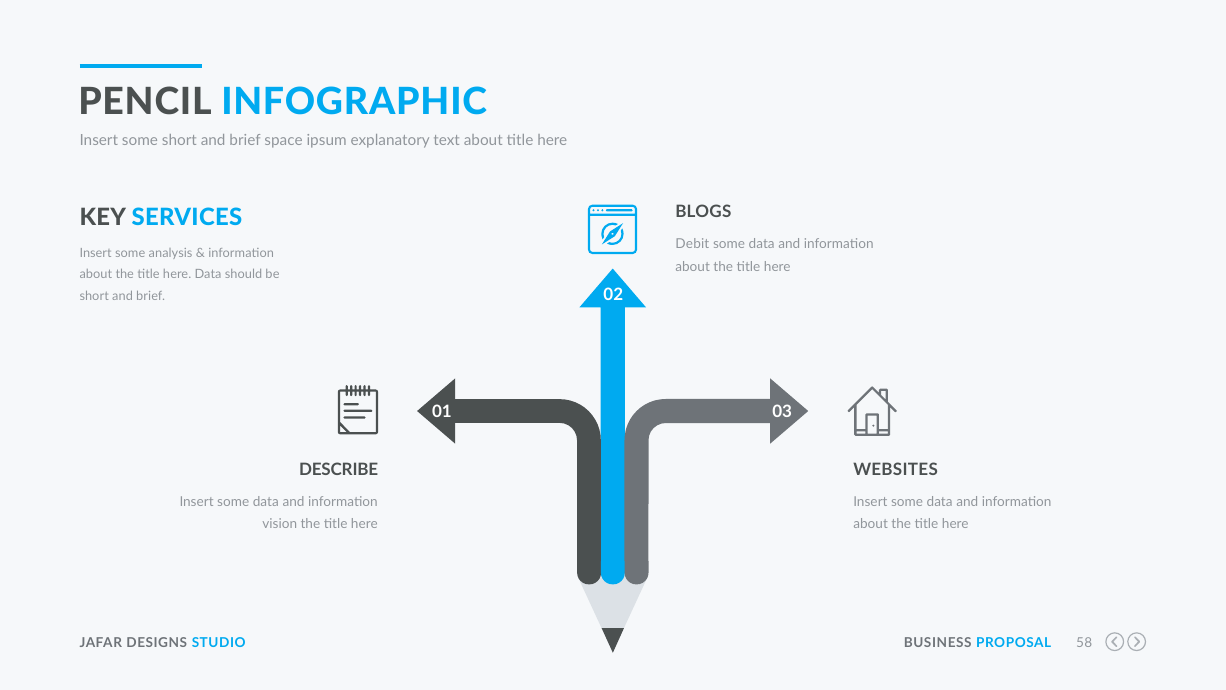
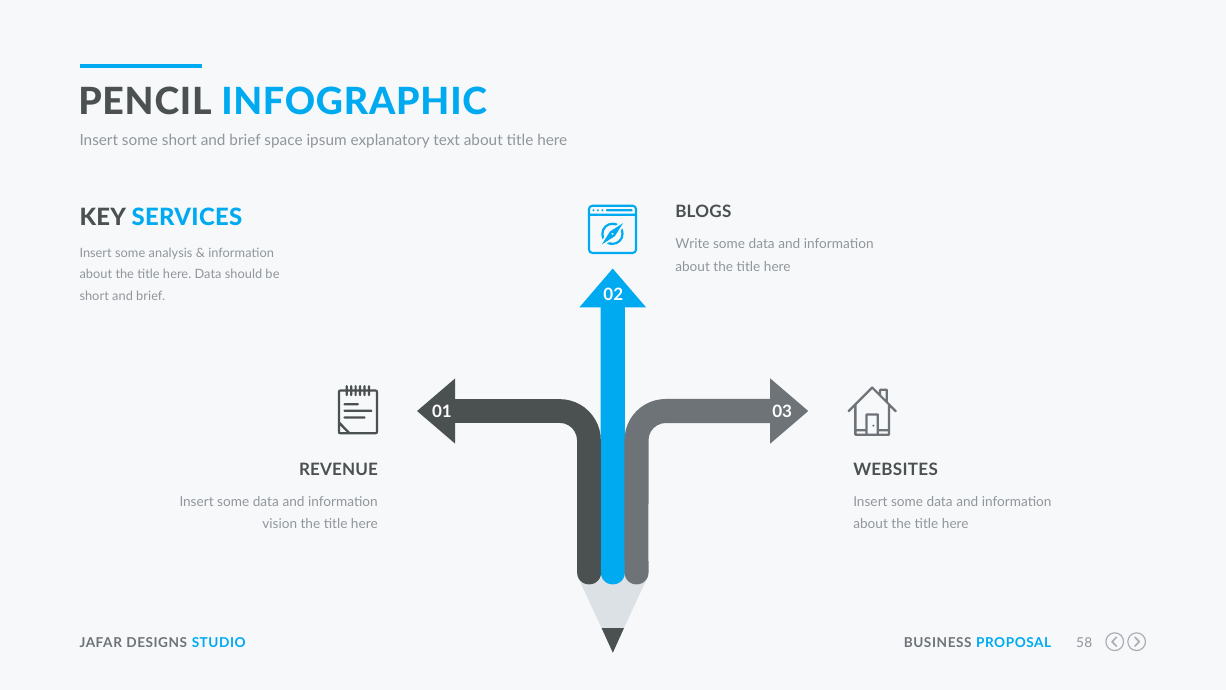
Debit: Debit -> Write (692, 244)
DESCRIBE: DESCRIBE -> REVENUE (338, 470)
